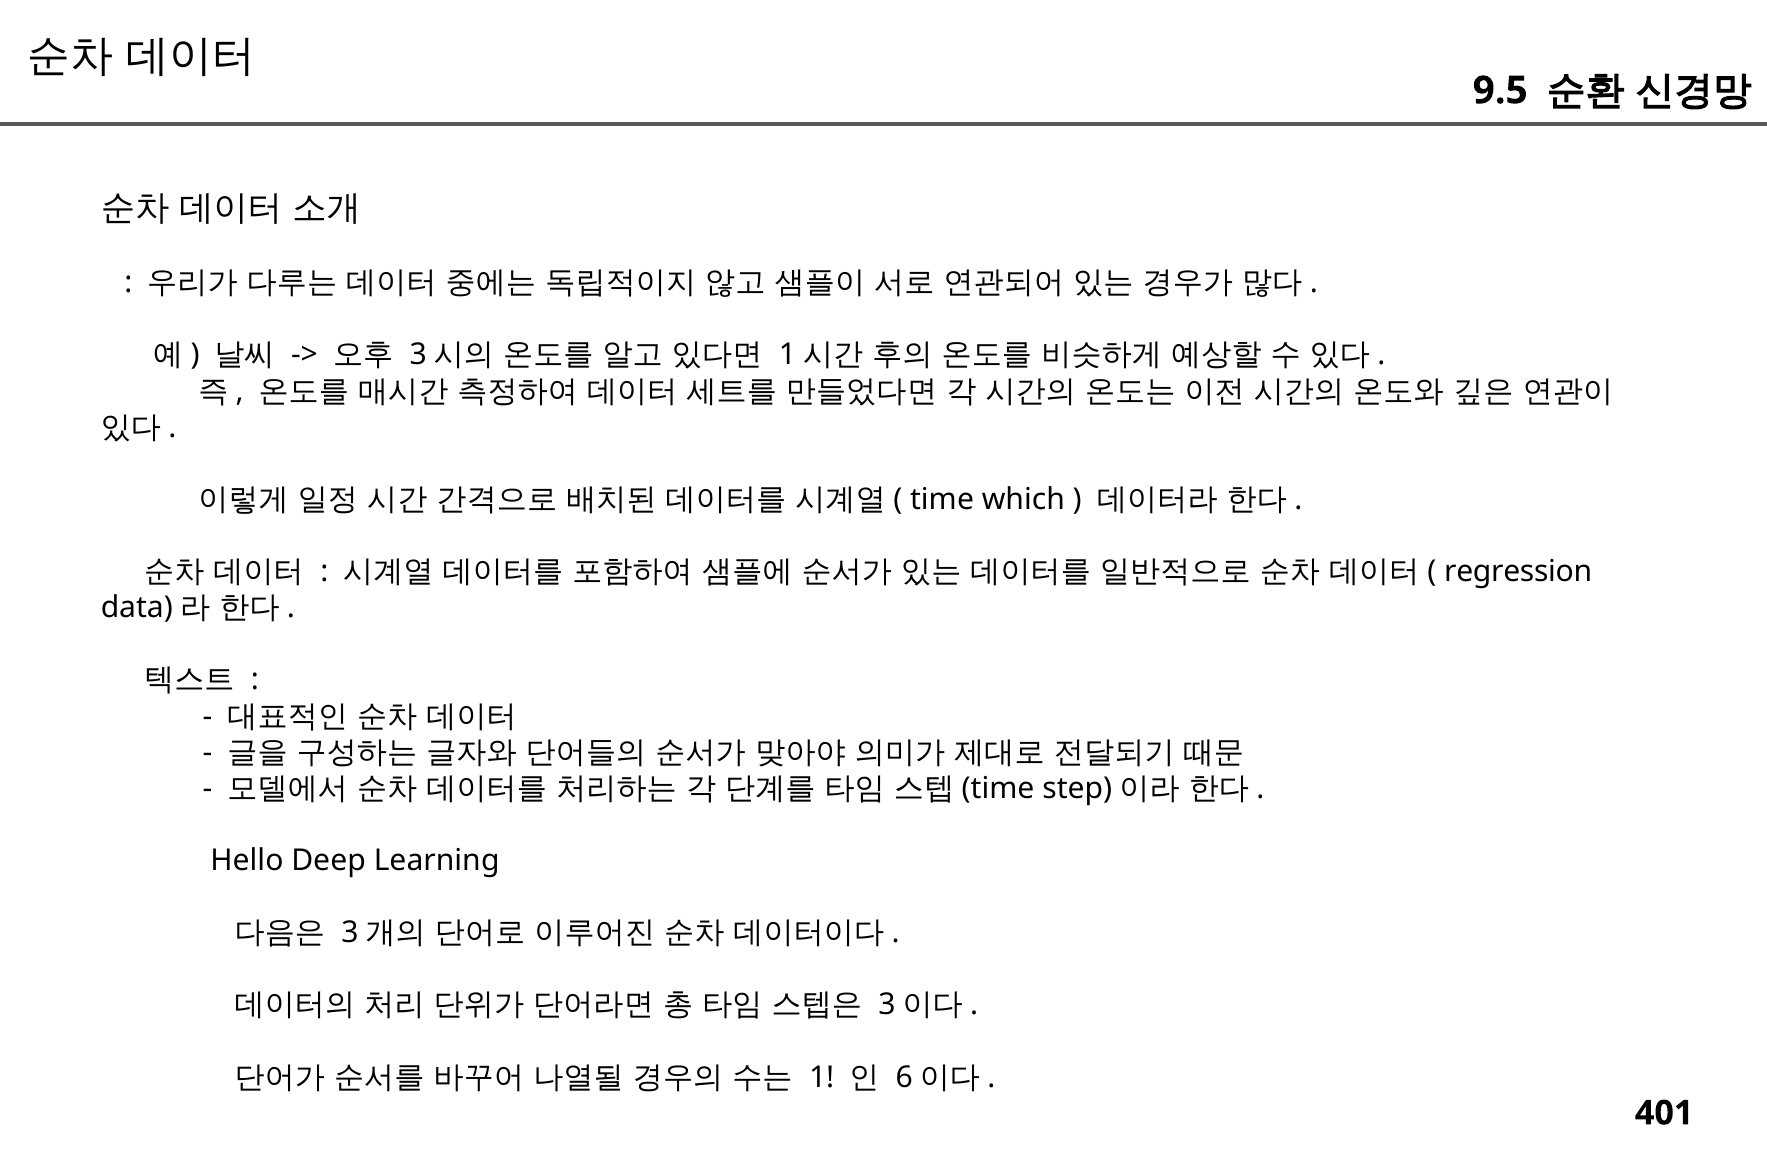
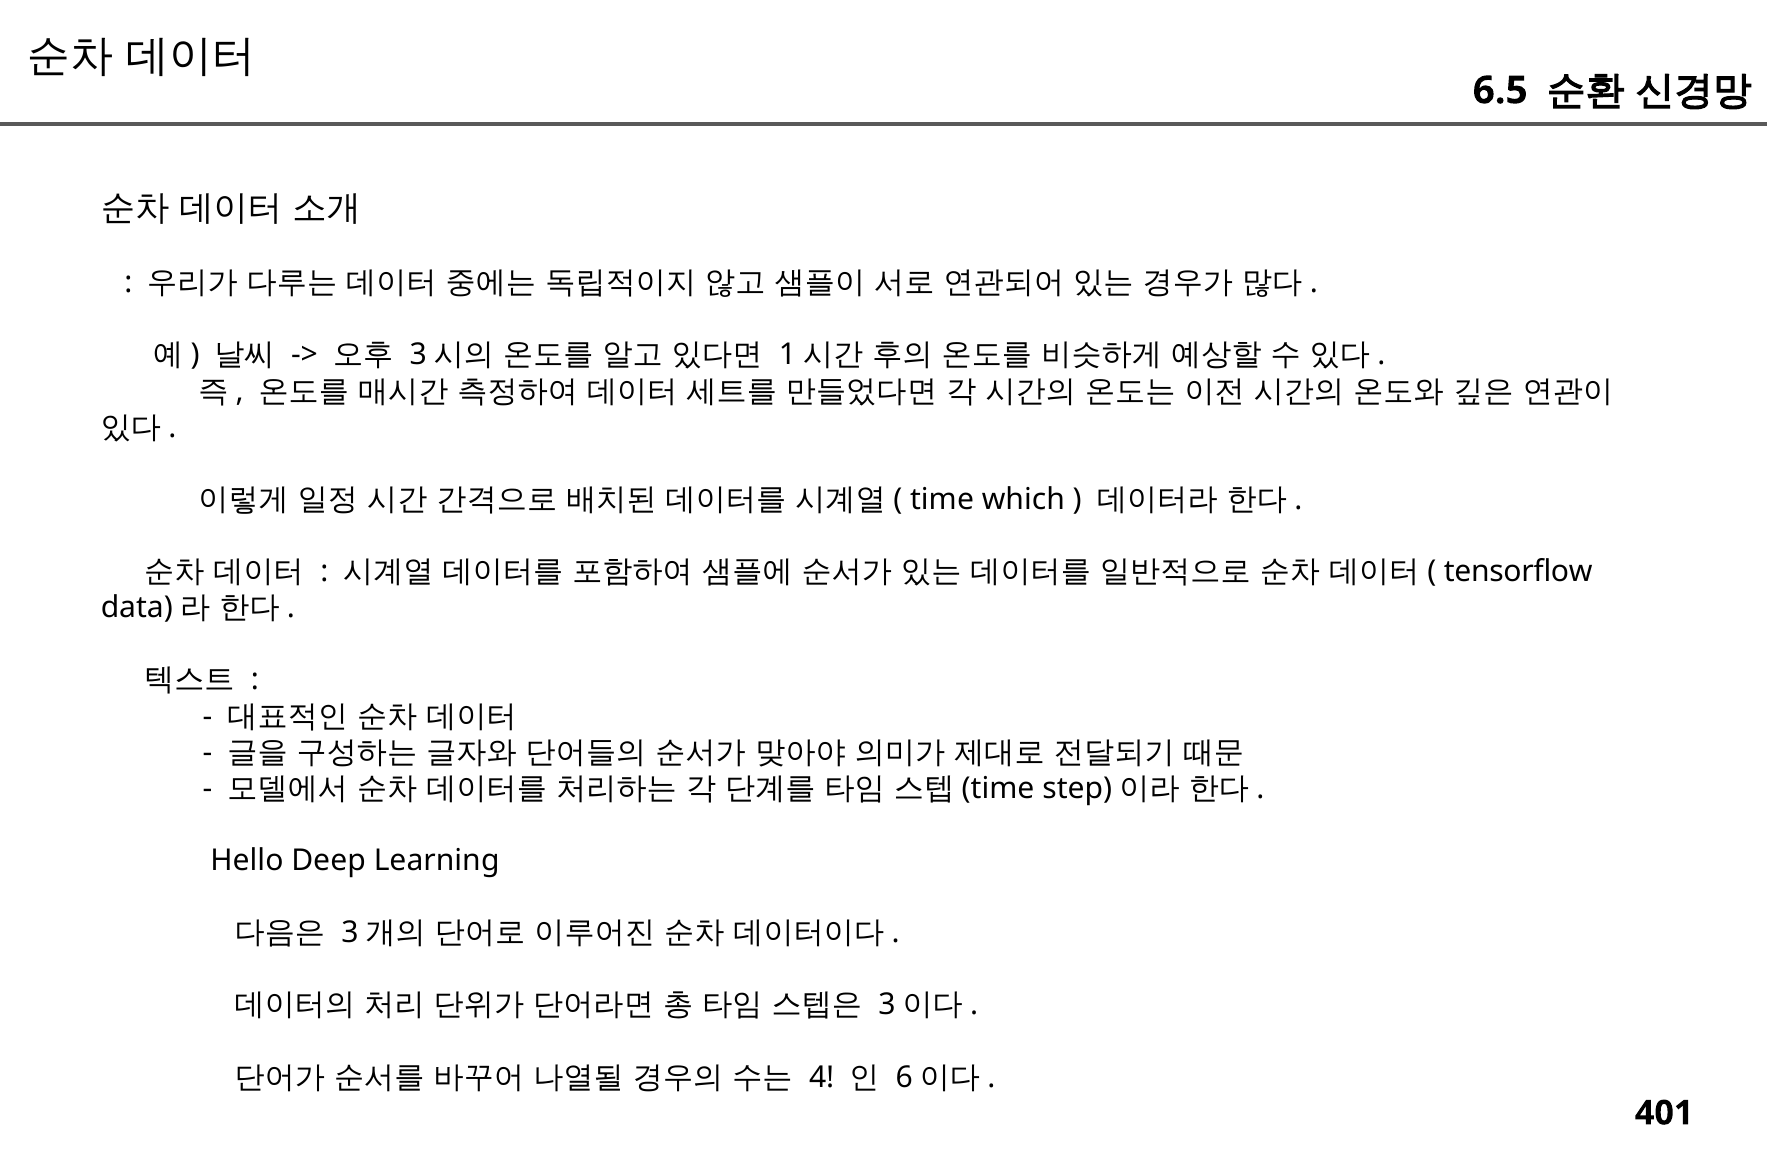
9.5: 9.5 -> 6.5 (1500, 91)
regression: regression -> tensorflow (1518, 572)
1: 1 -> 4 (822, 1078)
